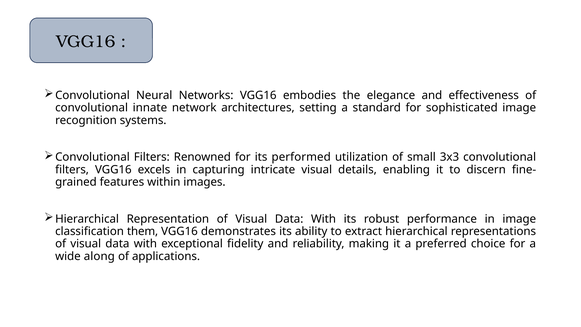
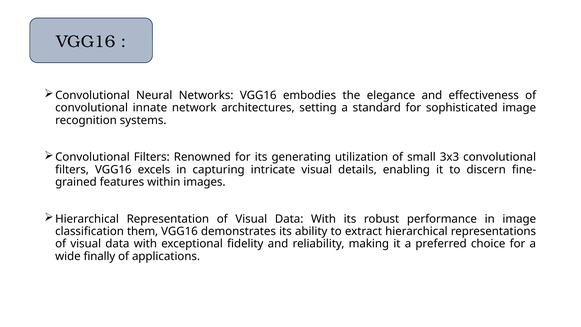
performed: performed -> generating (301, 157)
along: along -> finally (99, 256)
